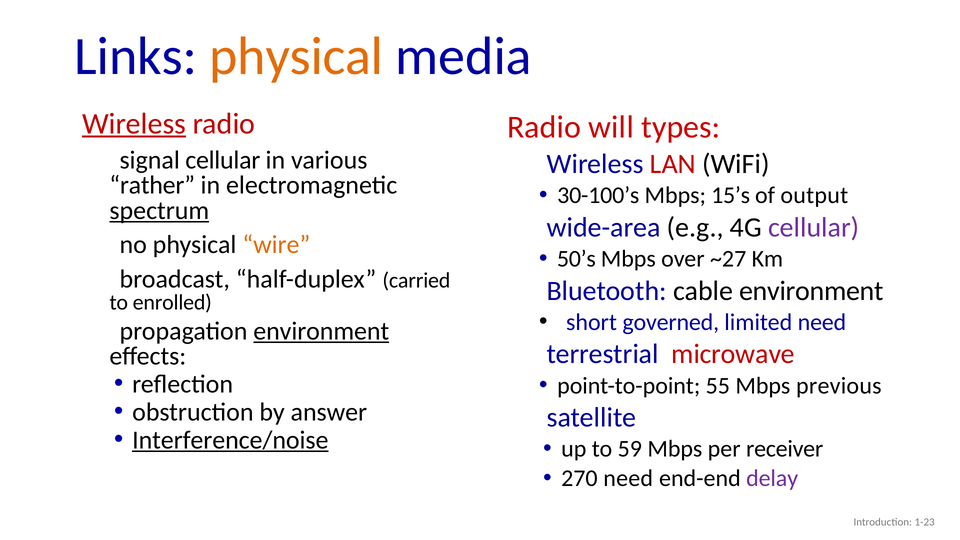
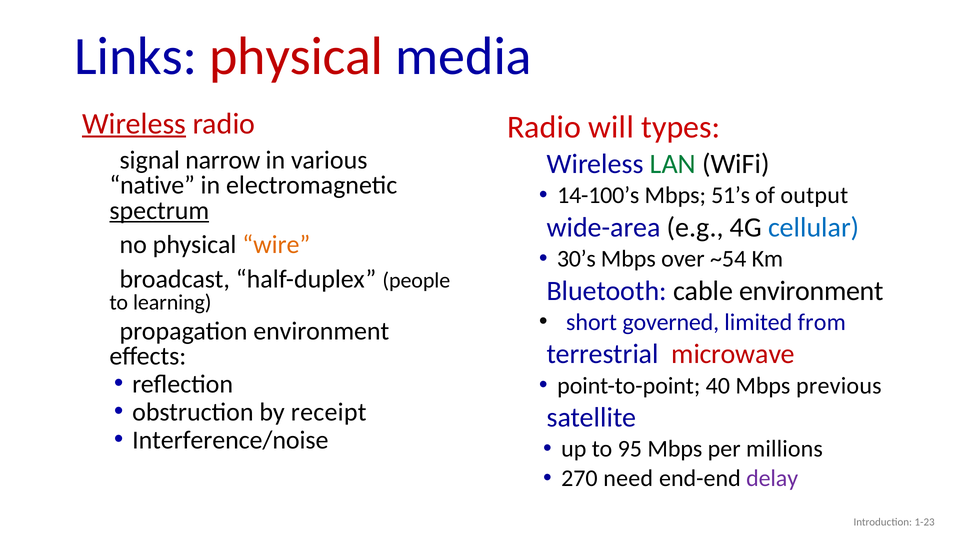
physical colour: orange -> red (296, 56)
cellular: cellular -> narrow (223, 160)
LAN colour: red -> green (673, 164)
rather: rather -> native (152, 185)
30-100’s: 30-100’s -> 14-100’s (598, 195)
15’s: 15’s -> 51’s (731, 195)
cellular colour: purple -> blue (814, 227)
50’s: 50’s -> 30’s (576, 259)
~27: ~27 -> ~54 (728, 259)
carried: carried -> people (416, 280)
enrolled: enrolled -> learning (172, 302)
limited need: need -> from (822, 322)
environment underline: present -> none (321, 331)
55: 55 -> 40 (718, 386)
answer: answer -> receipt (329, 412)
Interference/noise underline: present -> none (230, 440)
59: 59 -> 95 (630, 449)
receiver: receiver -> millions (784, 449)
